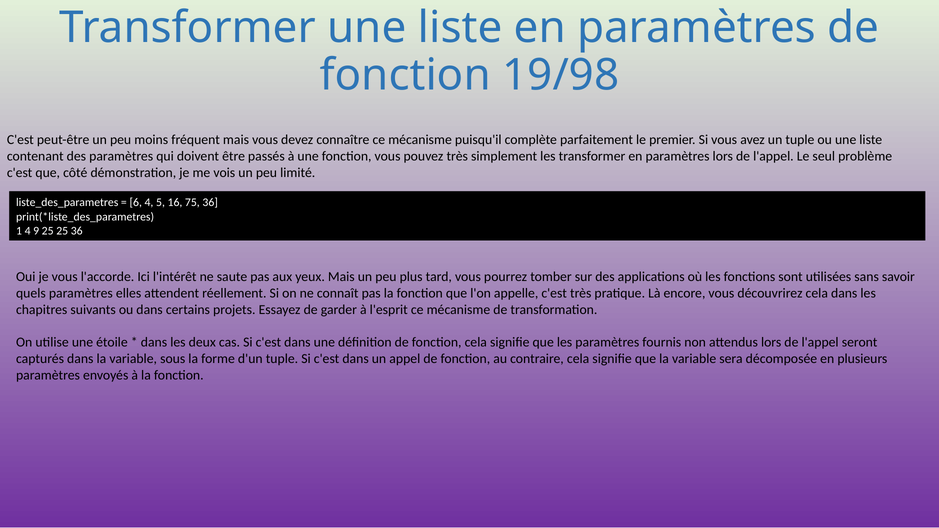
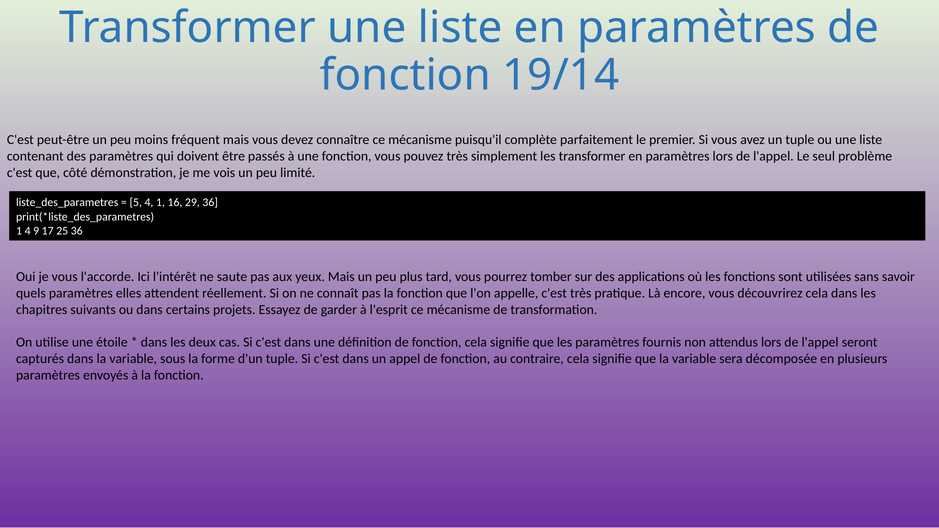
19/98: 19/98 -> 19/14 (561, 75)
6: 6 -> 5 (136, 203)
4 5: 5 -> 1 (161, 203)
75: 75 -> 29 (192, 203)
9 25: 25 -> 17 (48, 231)
